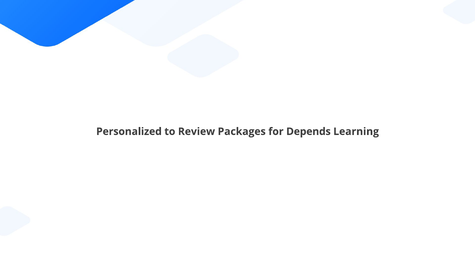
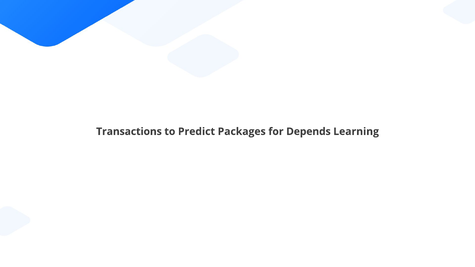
Personalized: Personalized -> Transactions (129, 132)
Review: Review -> Predict (197, 132)
